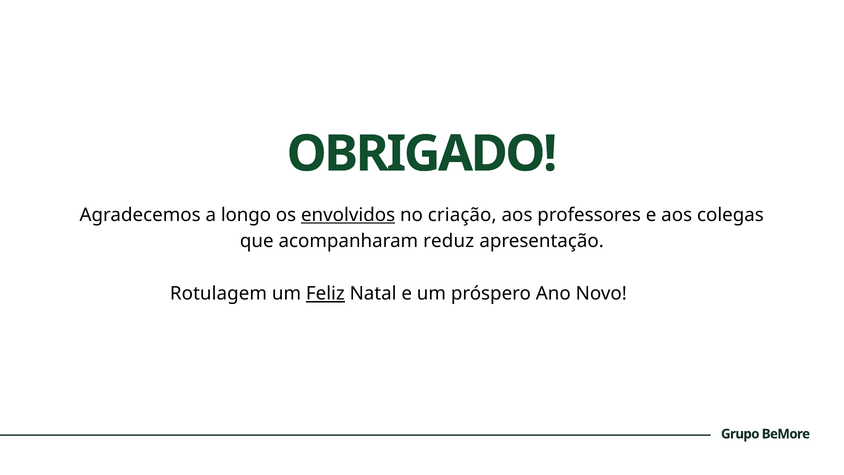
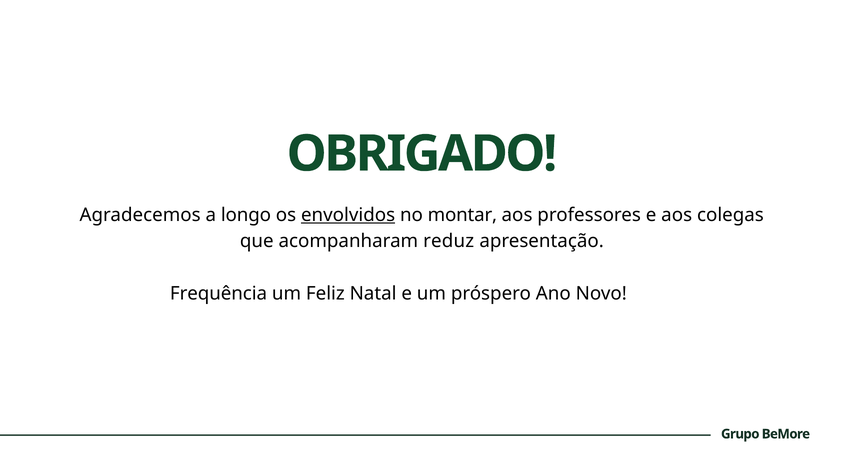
criação: criação -> montar (462, 215)
Rotulagem: Rotulagem -> Frequência (219, 294)
Feliz underline: present -> none (325, 294)
